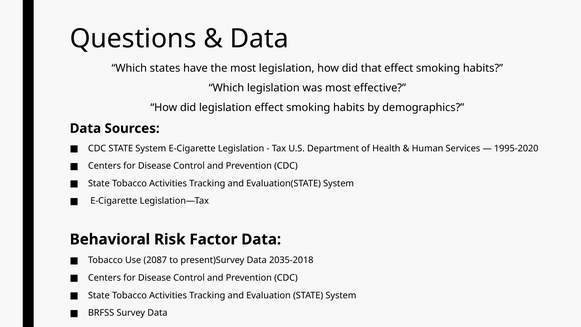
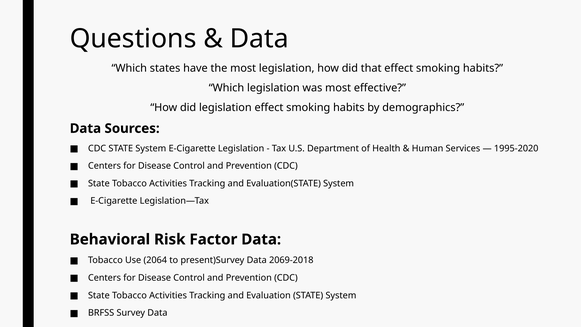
2087: 2087 -> 2064 (155, 260)
2035-2018: 2035-2018 -> 2069-2018 (291, 260)
